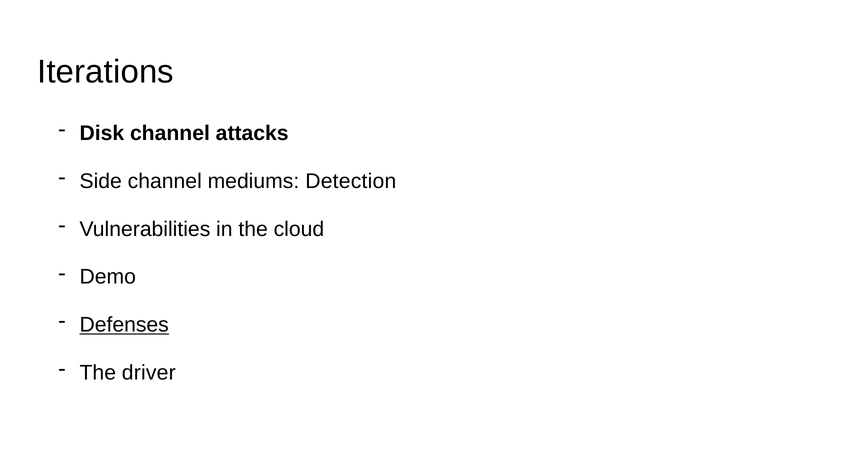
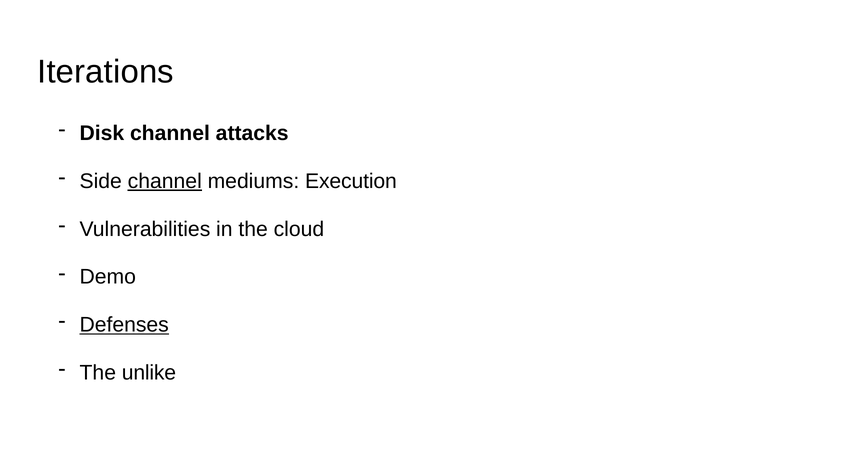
channel underline: none -> present (165, 181)
Detection: Detection -> Execution (351, 181)
driver: driver -> unlike (149, 373)
